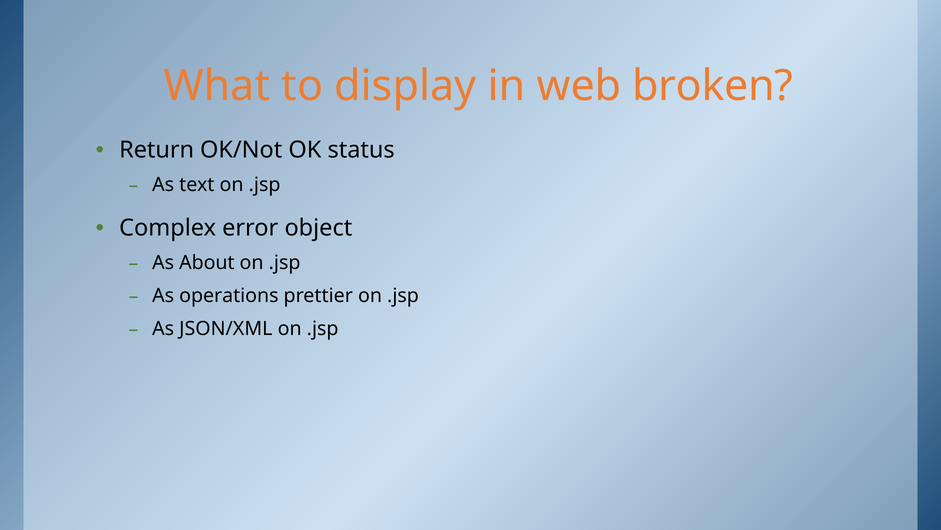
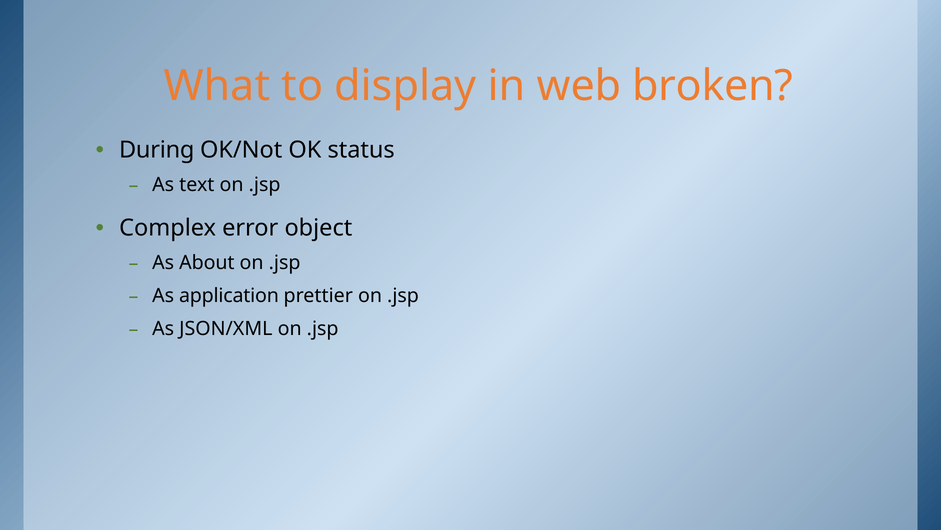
Return: Return -> During (157, 150)
operations: operations -> application (229, 296)
